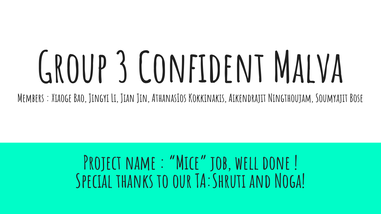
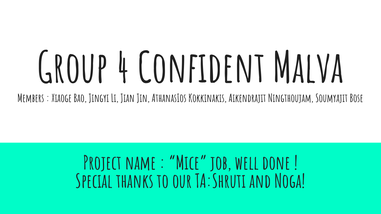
3: 3 -> 4 (122, 69)
